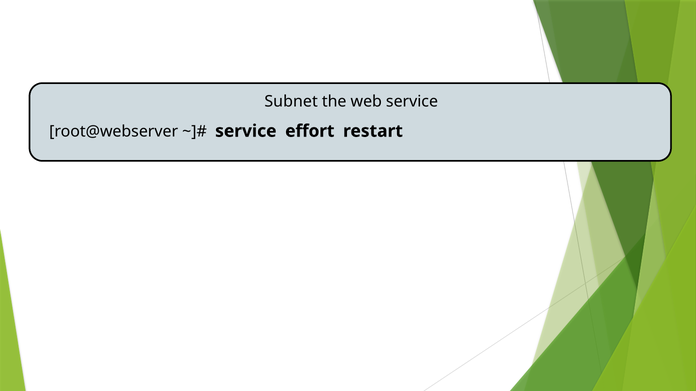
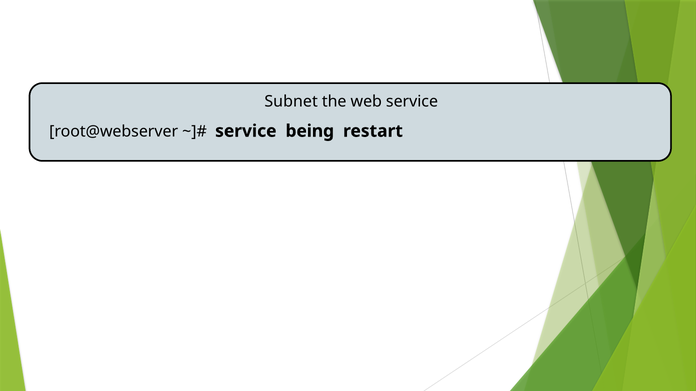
effort: effort -> being (310, 131)
